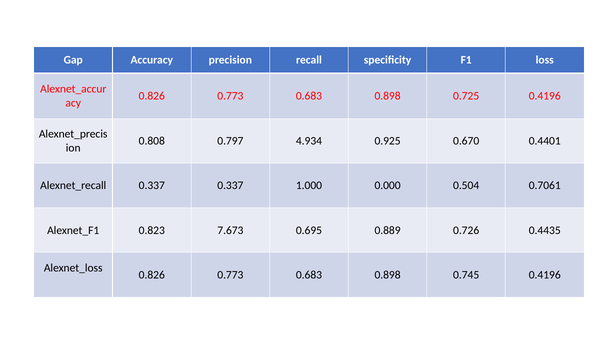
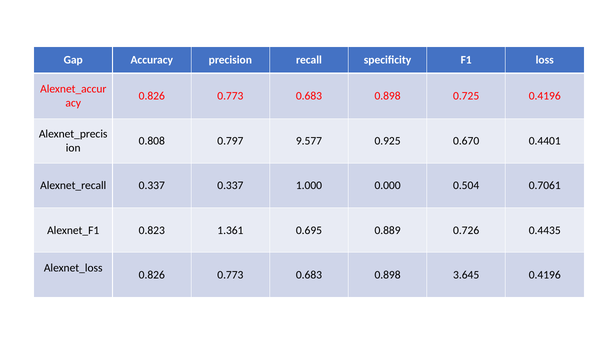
4.934: 4.934 -> 9.577 (309, 141)
7.673: 7.673 -> 1.361 (230, 230)
0.745: 0.745 -> 3.645 (466, 275)
